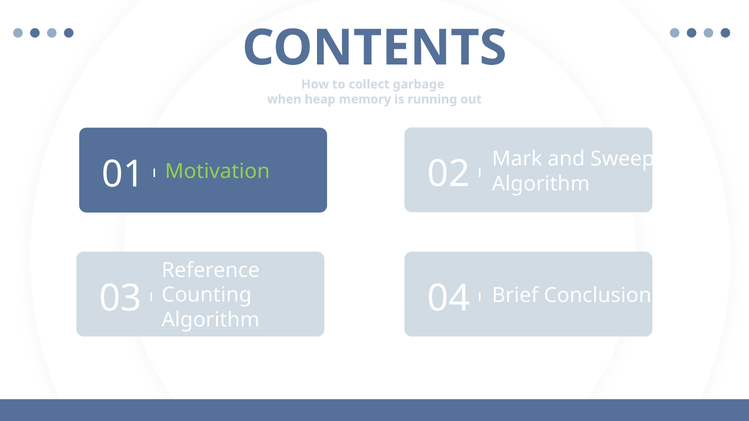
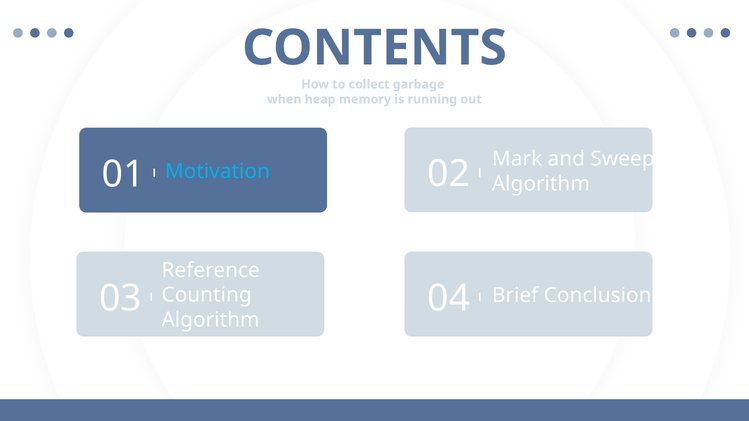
Motivation colour: light green -> light blue (217, 172)
